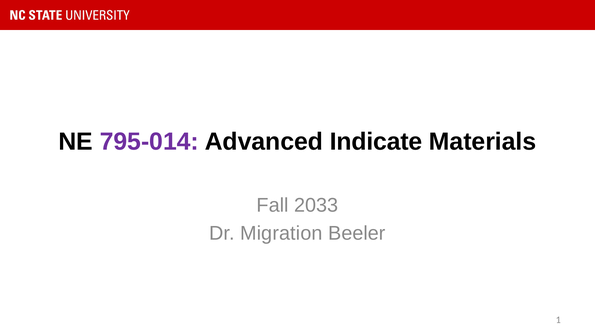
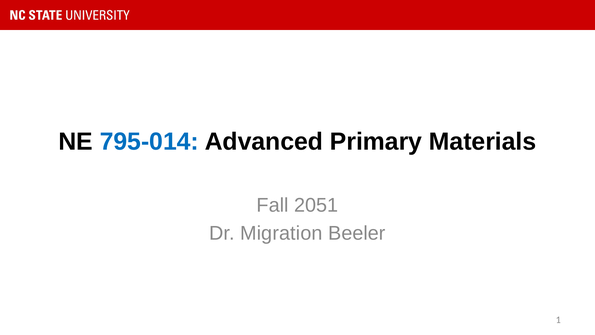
795-014 colour: purple -> blue (149, 142)
Indicate: Indicate -> Primary (376, 142)
2033: 2033 -> 2051 (316, 205)
